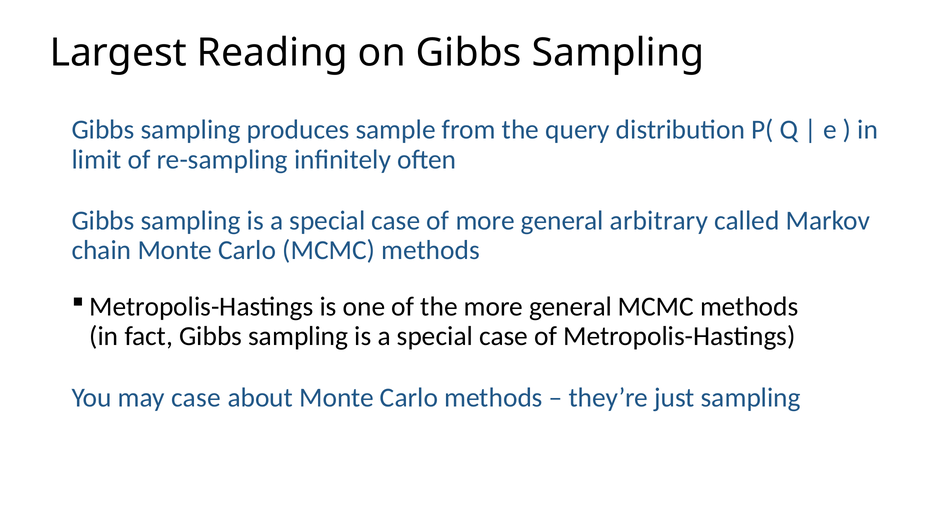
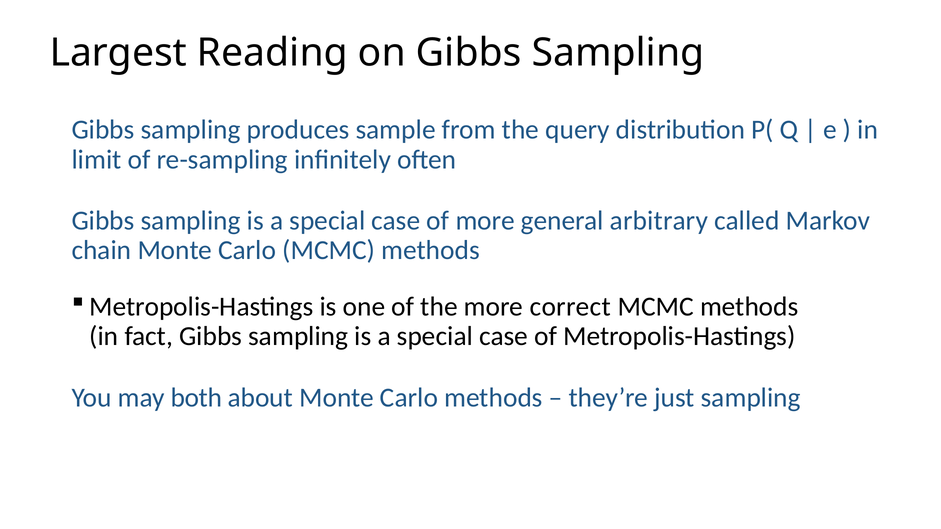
the more general: general -> correct (570, 307)
may case: case -> both (196, 398)
